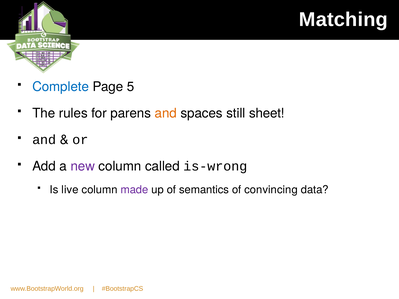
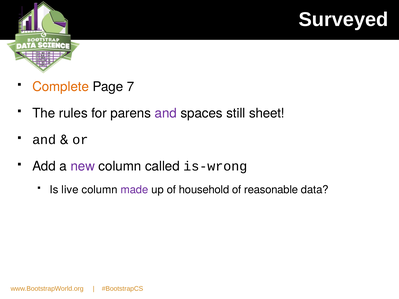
Matching: Matching -> Surveyed (344, 20)
Complete colour: blue -> orange (61, 87)
5: 5 -> 7 (131, 87)
and colour: orange -> purple (166, 113)
semantics: semantics -> household (204, 190)
convincing: convincing -> reasonable (271, 190)
